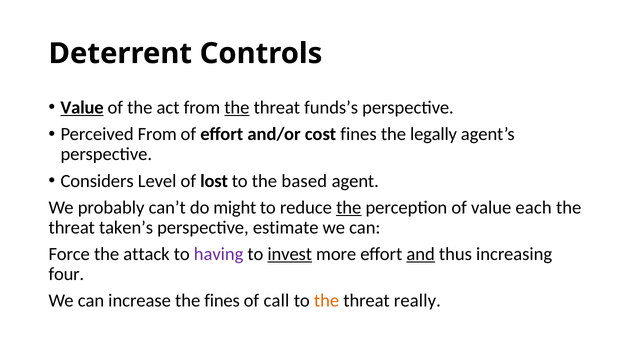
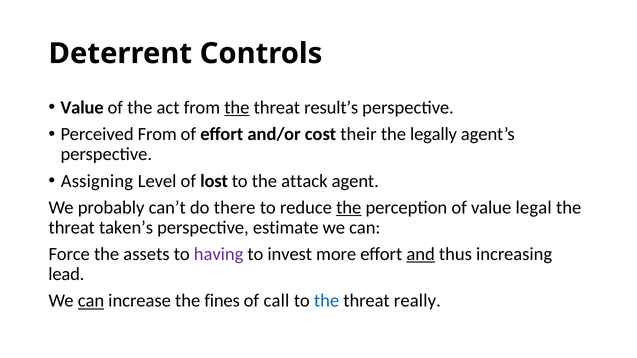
Value underline: present -> none (82, 108)
funds’s: funds’s -> result’s (331, 108)
cost fines: fines -> their (358, 134)
Considers: Considers -> Assigning (97, 181)
based: based -> attack (304, 181)
might: might -> there (235, 208)
each: each -> legal (534, 208)
attack: attack -> assets (146, 254)
invest underline: present -> none (290, 254)
four: four -> lead (66, 274)
can underline: none -> present (91, 301)
the colour: orange -> blue (327, 301)
